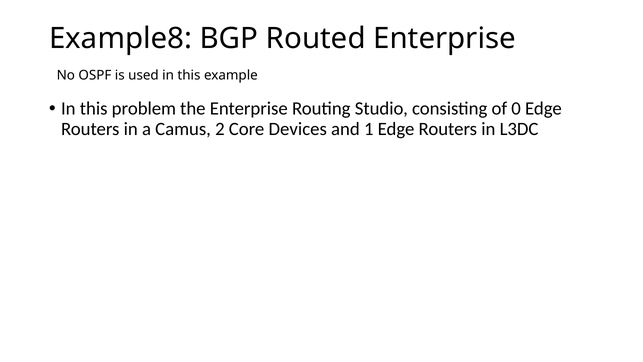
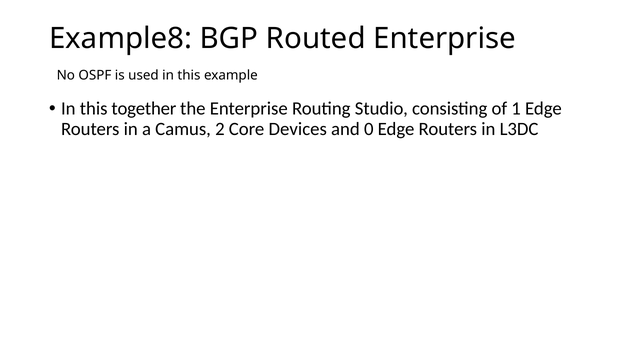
problem: problem -> together (144, 109)
0: 0 -> 1 (516, 109)
1: 1 -> 0 (369, 129)
